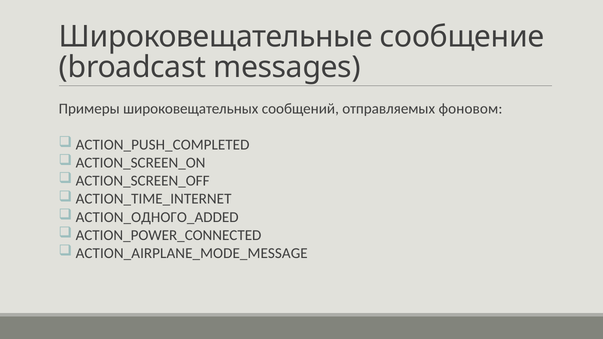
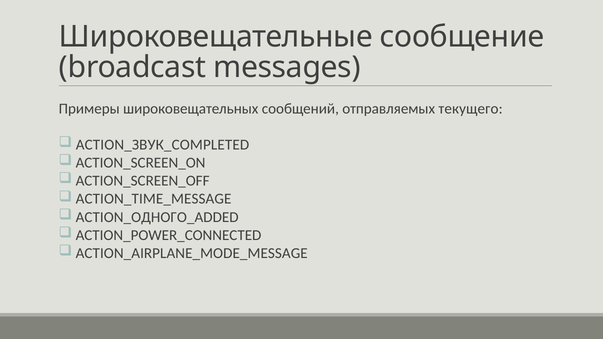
фоновом: фоновом -> текущего (471, 109)
ACTION_PUSH_COMPLETED: ACTION_PUSH_COMPLETED -> ACTION_ЗВУК_COMPLETED (162, 145)
ACTION_TIME_INTERNET: ACTION_TIME_INTERNET -> ACTION_TIME_MESSAGE (154, 199)
